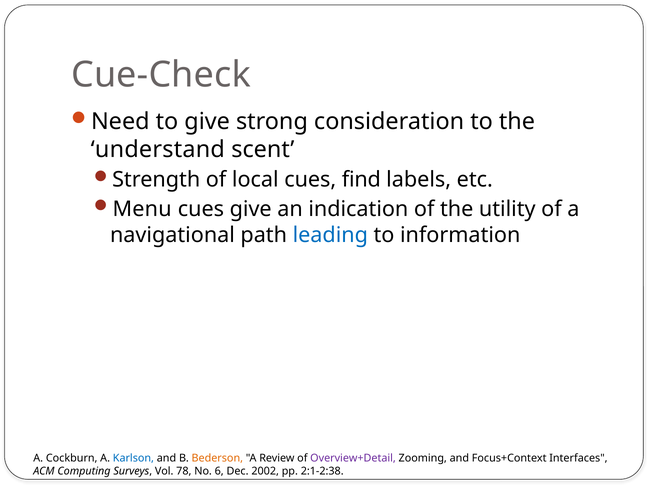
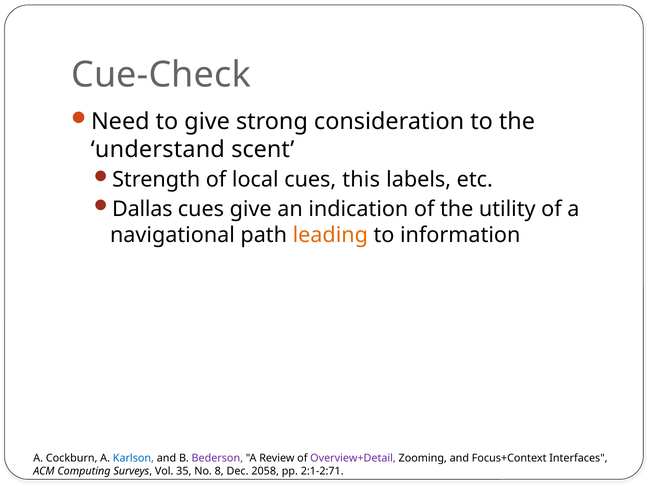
find: find -> this (361, 180)
Menu: Menu -> Dallas (142, 209)
leading colour: blue -> orange (330, 235)
Bederson colour: orange -> purple (217, 458)
78: 78 -> 35 (184, 471)
6: 6 -> 8 (219, 471)
2002: 2002 -> 2058 (265, 471)
2:1-2:38: 2:1-2:38 -> 2:1-2:71 (322, 471)
